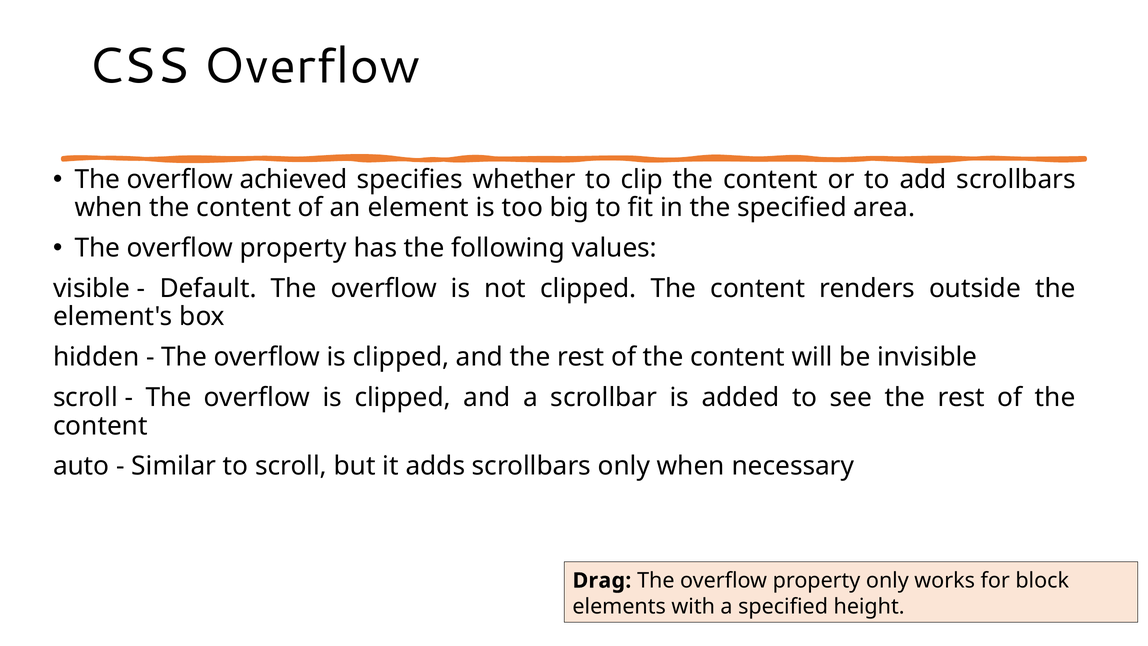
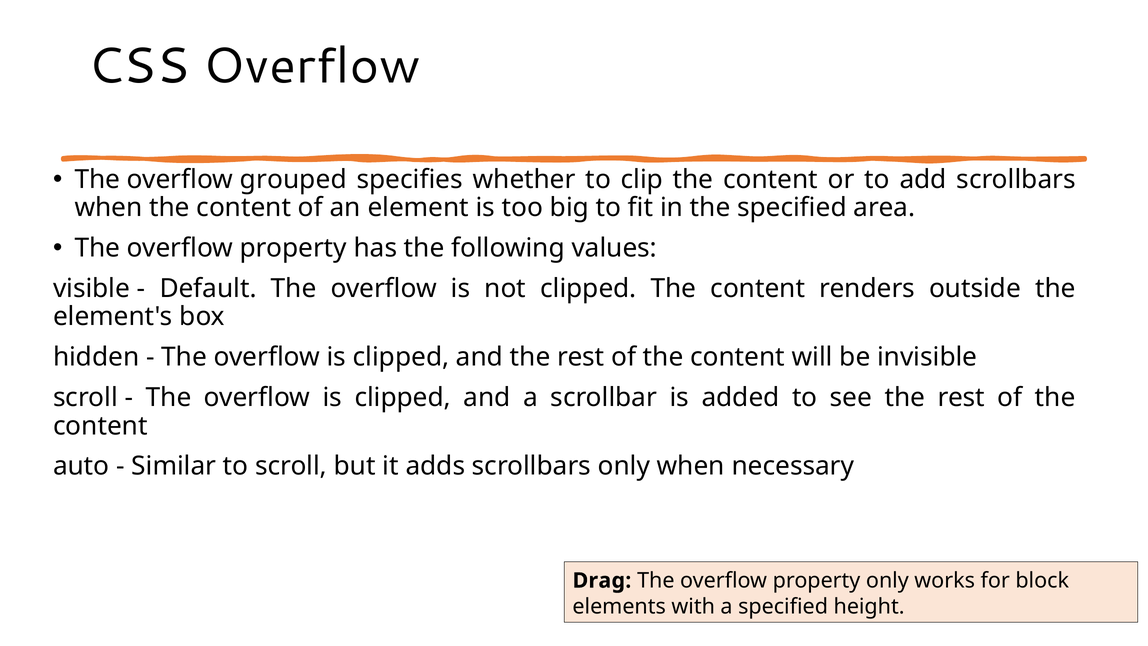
achieved: achieved -> grouped (293, 179)
